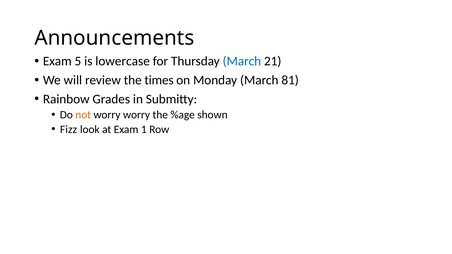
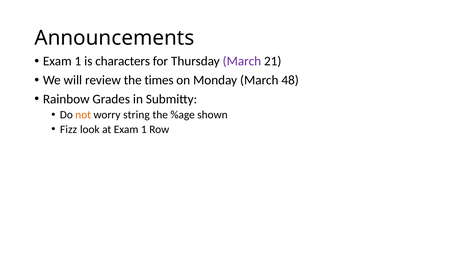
5: 5 -> 1 (78, 61)
lowercase: lowercase -> characters (123, 61)
March colour: blue -> purple (242, 61)
81: 81 -> 48 (290, 80)
worry worry: worry -> string (136, 115)
